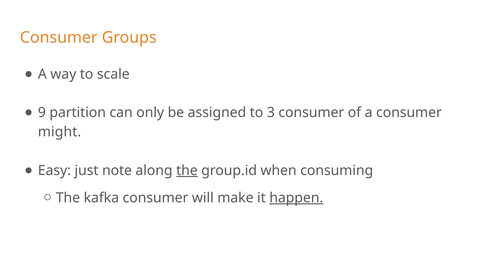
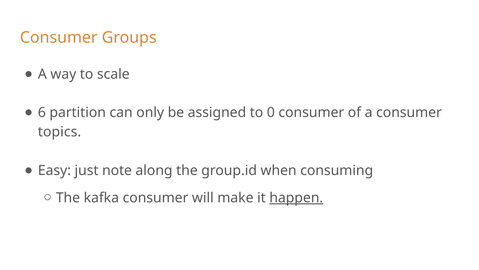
9: 9 -> 6 (42, 112)
3: 3 -> 0 (271, 112)
might: might -> topics (60, 132)
the underline: present -> none (187, 170)
